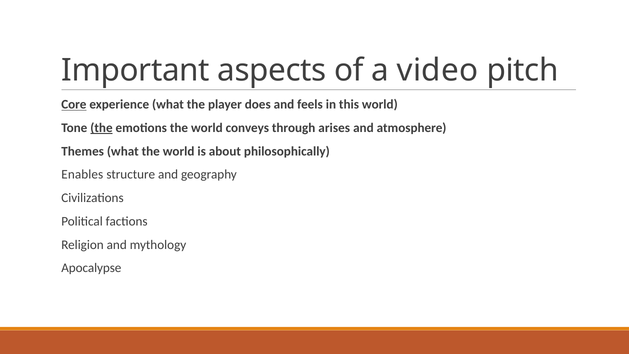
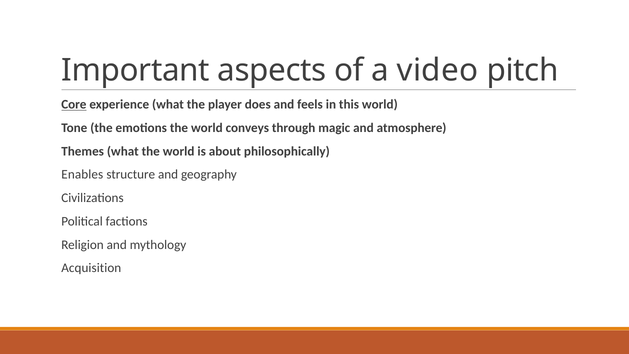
the underline: present -> none (101, 128)
arises: arises -> magic (334, 128)
Apocalypse: Apocalypse -> Acquisition (91, 268)
